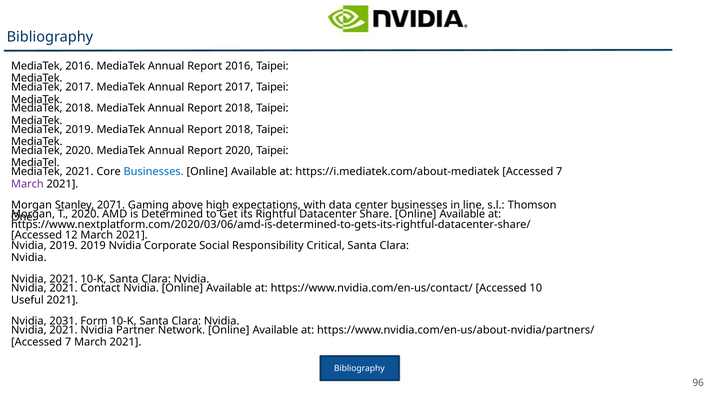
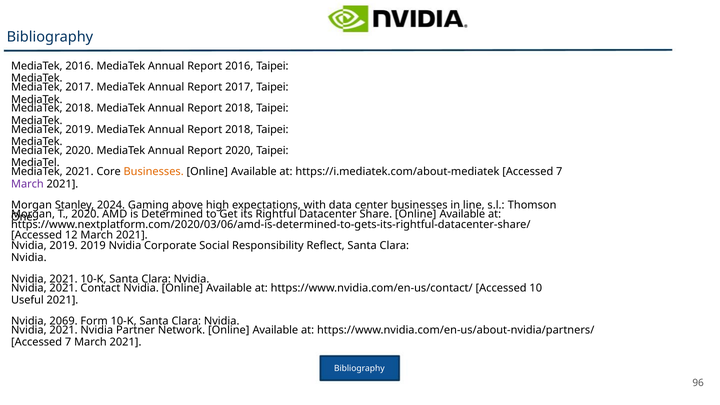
Businesses colour: blue -> orange (154, 172)
2071: 2071 -> 2024 (111, 205)
Critical: Critical -> Reﬂect (326, 246)
2031: 2031 -> 2069 (64, 321)
